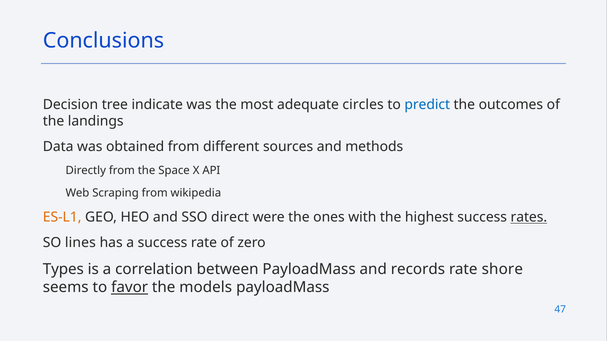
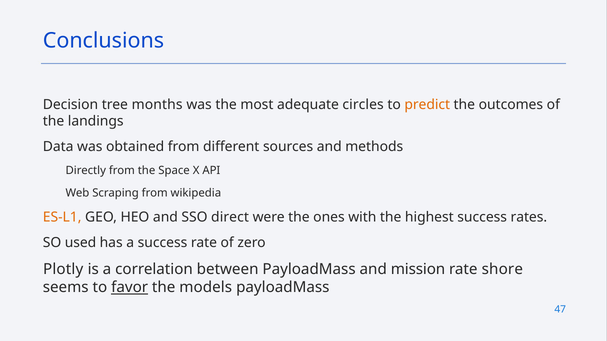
indicate: indicate -> months (157, 105)
predict colour: blue -> orange (427, 105)
rates underline: present -> none (529, 218)
lines: lines -> used (81, 243)
Types: Types -> Plotly (63, 270)
records: records -> mission (418, 270)
